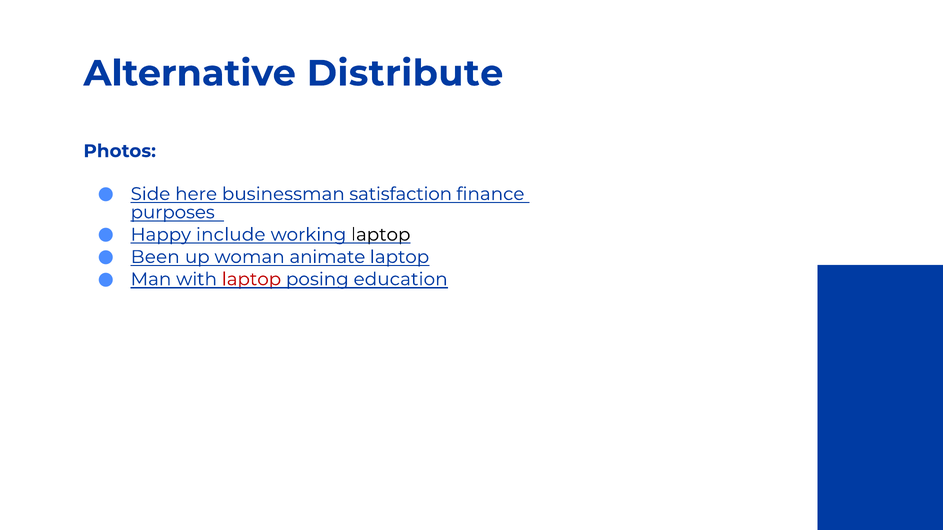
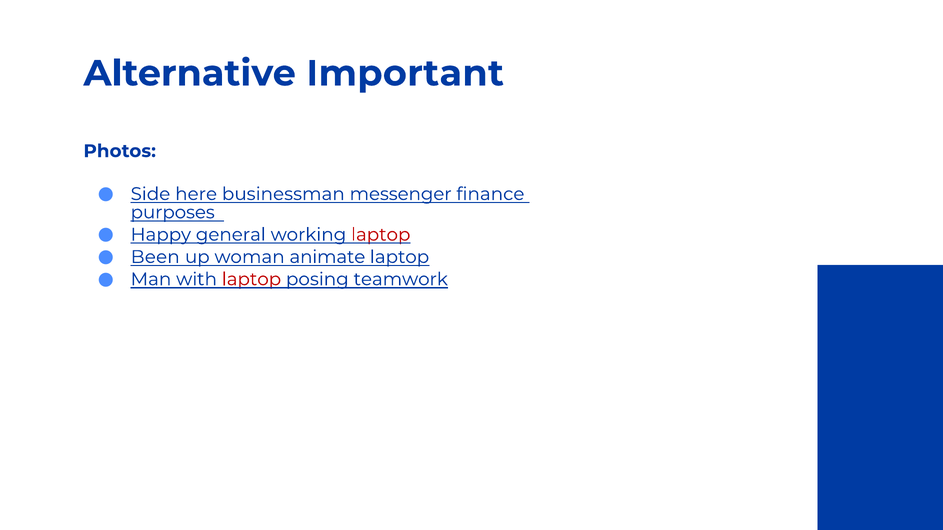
Distribute: Distribute -> Important (405, 74)
satisfaction: satisfaction -> messenger (401, 194)
include: include -> general (231, 235)
laptop colour: black -> red (381, 235)
education: education -> teamwork (401, 279)
